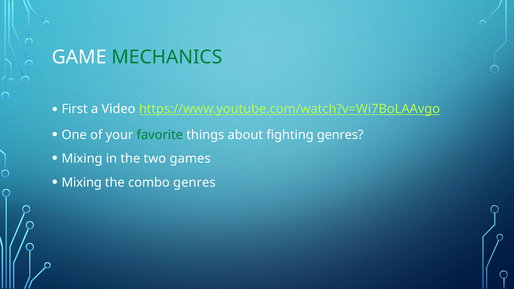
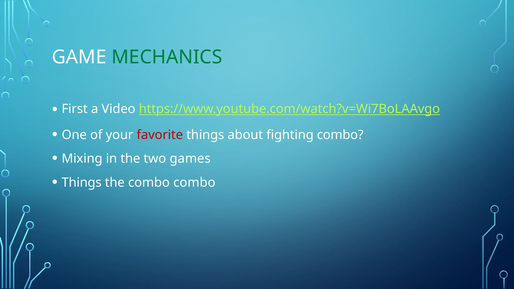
favorite colour: green -> red (160, 135)
fighting genres: genres -> combo (340, 135)
Mixing: Mixing -> Things (82, 183)
combo genres: genres -> combo (194, 183)
